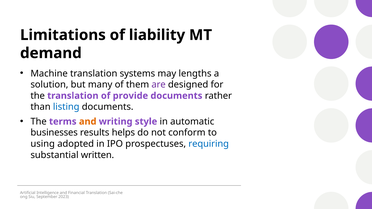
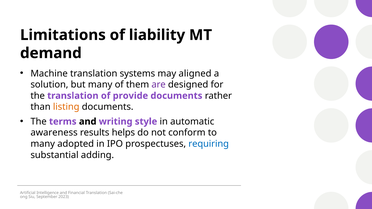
lengths: lengths -> aligned (195, 74)
listing colour: blue -> orange (66, 107)
and colour: orange -> black (88, 122)
businesses: businesses -> awareness (54, 133)
using: using -> many (43, 144)
written: written -> adding (97, 155)
